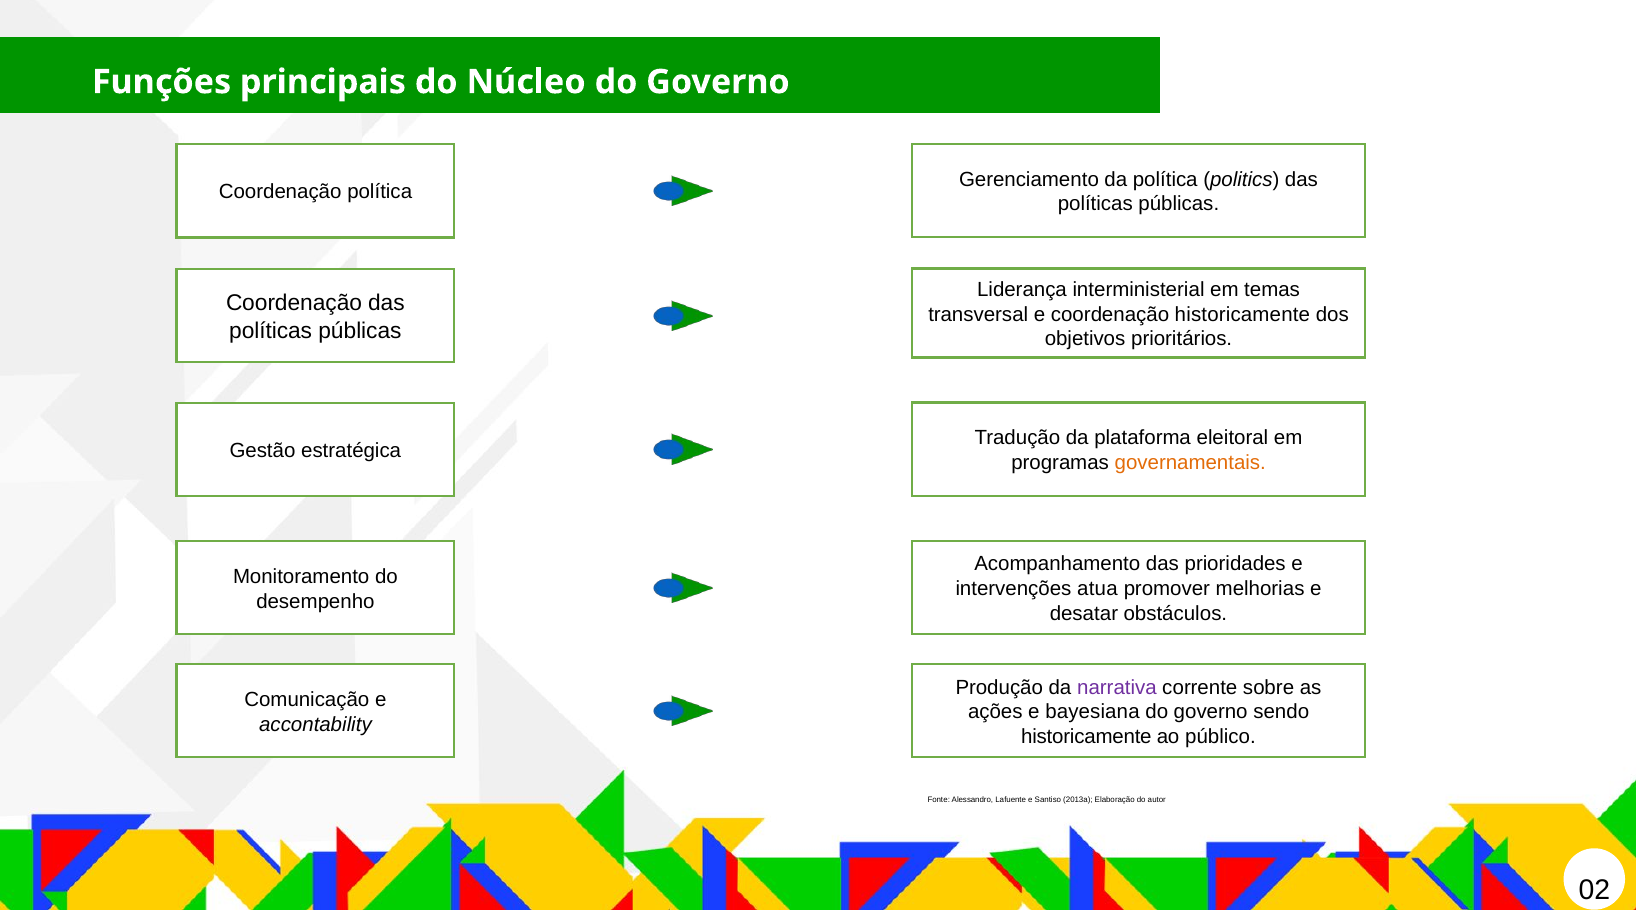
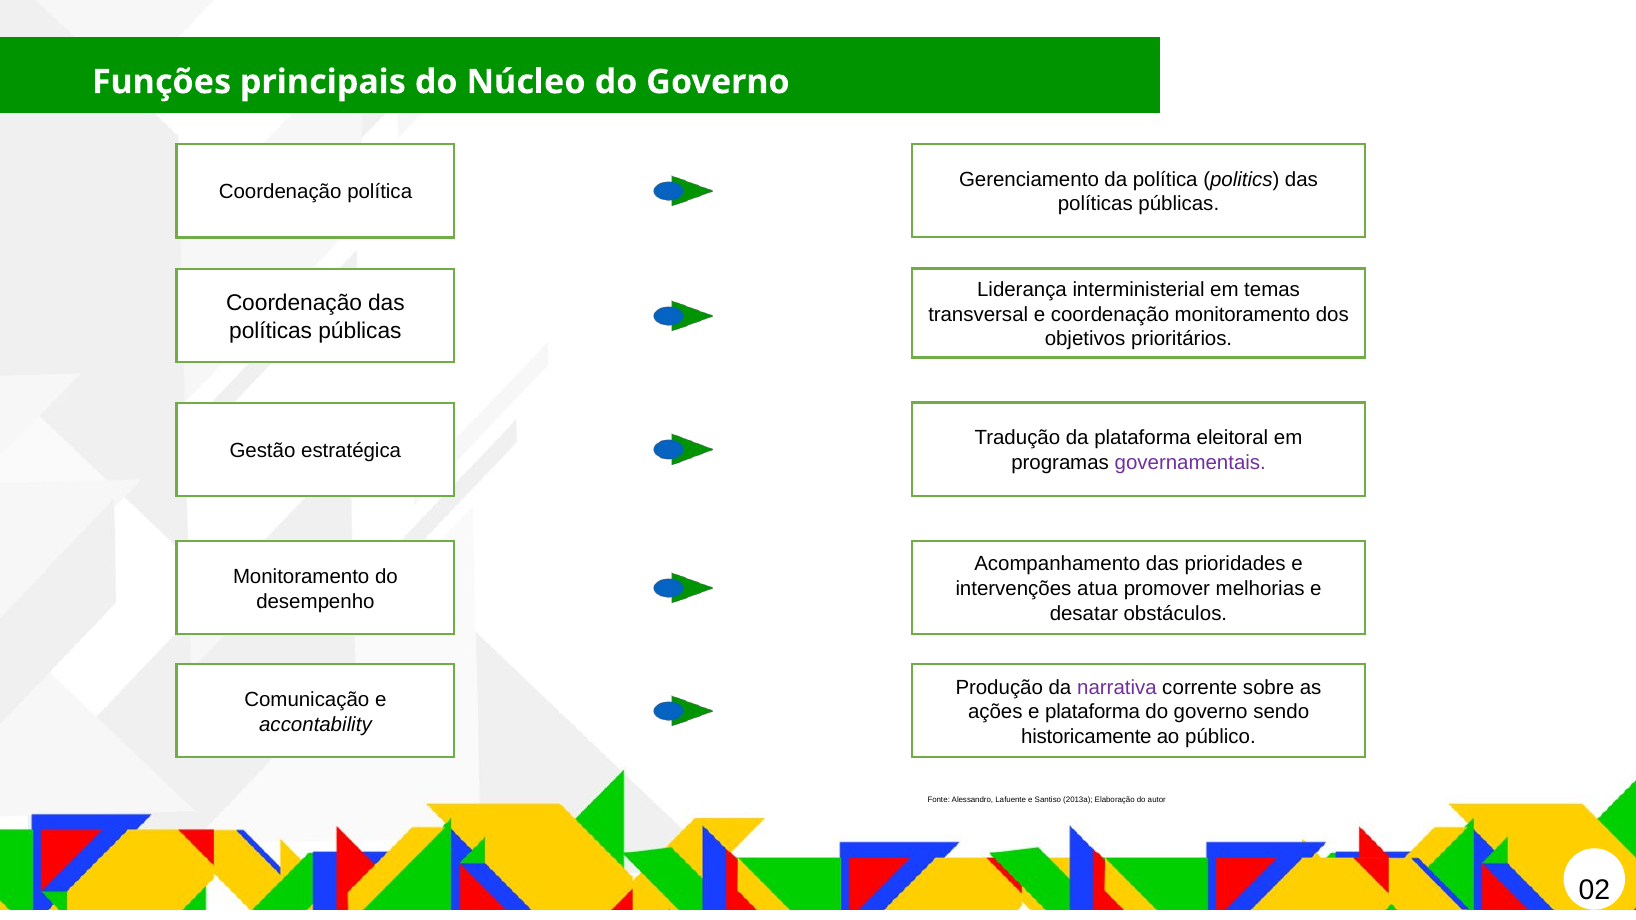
coordenação historicamente: historicamente -> monitoramento (1243, 315)
governamentais colour: orange -> purple (1190, 463)
e bayesiana: bayesiana -> plataforma (1093, 712)
